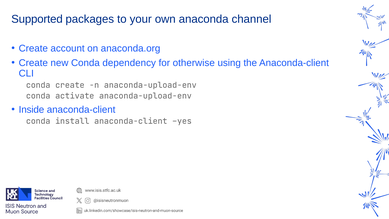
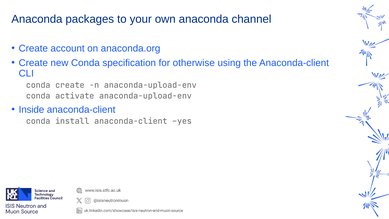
Supported: Supported -> Anaconda (37, 19)
dependency: dependency -> specification (129, 63)
